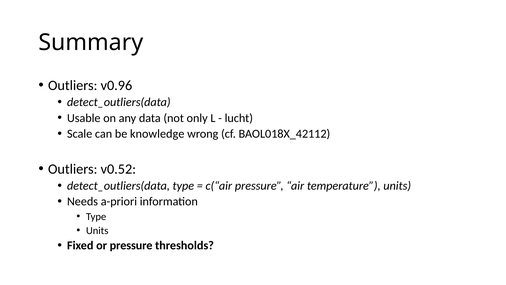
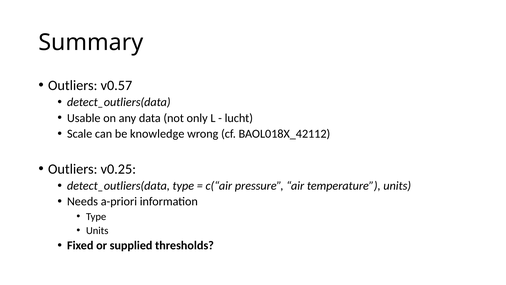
v0.96: v0.96 -> v0.57 (116, 85)
v0.52: v0.52 -> v0.25 (118, 169)
or pressure: pressure -> supplied (131, 245)
